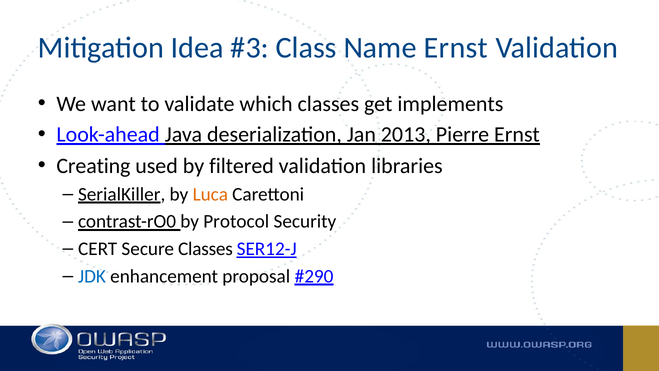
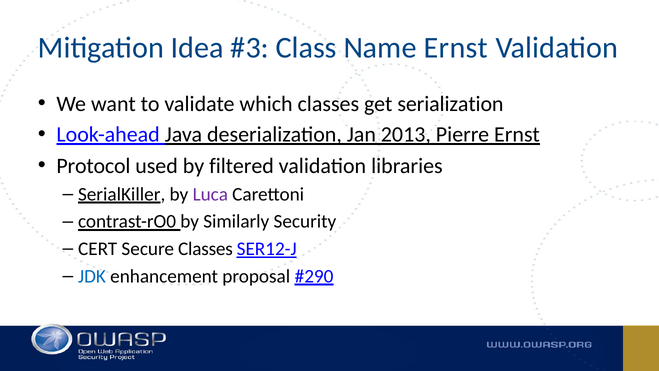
implements: implements -> serialization (450, 104)
Creating: Creating -> Protocol (93, 166)
Luca colour: orange -> purple (210, 194)
Protocol: Protocol -> Similarly (236, 221)
